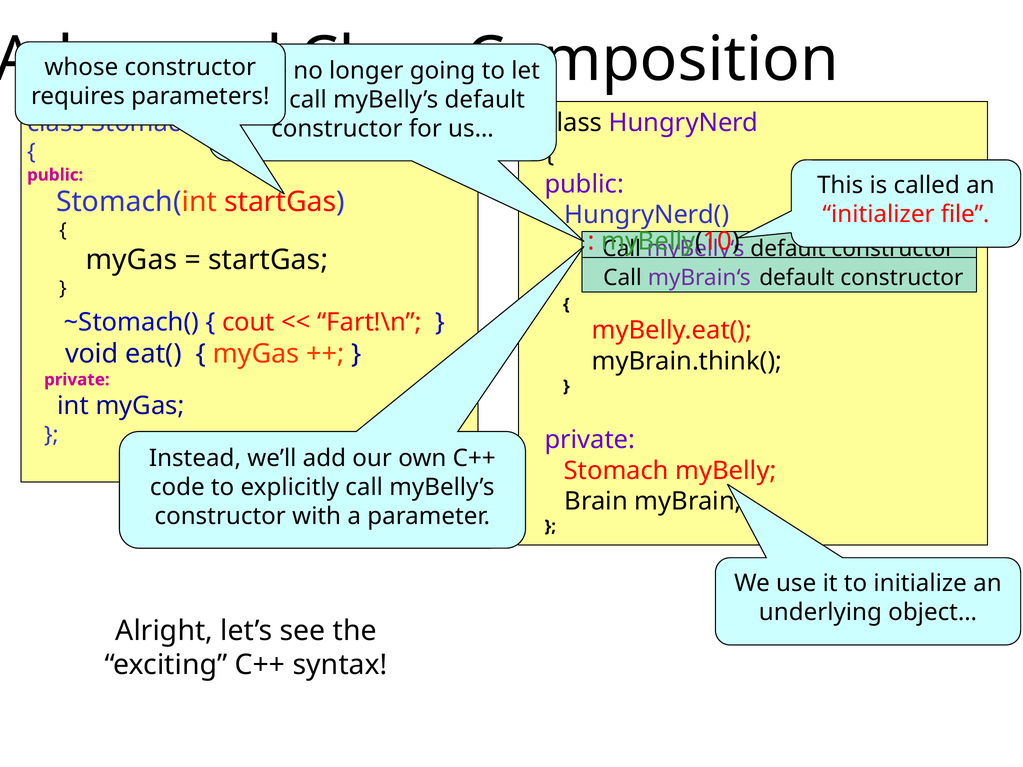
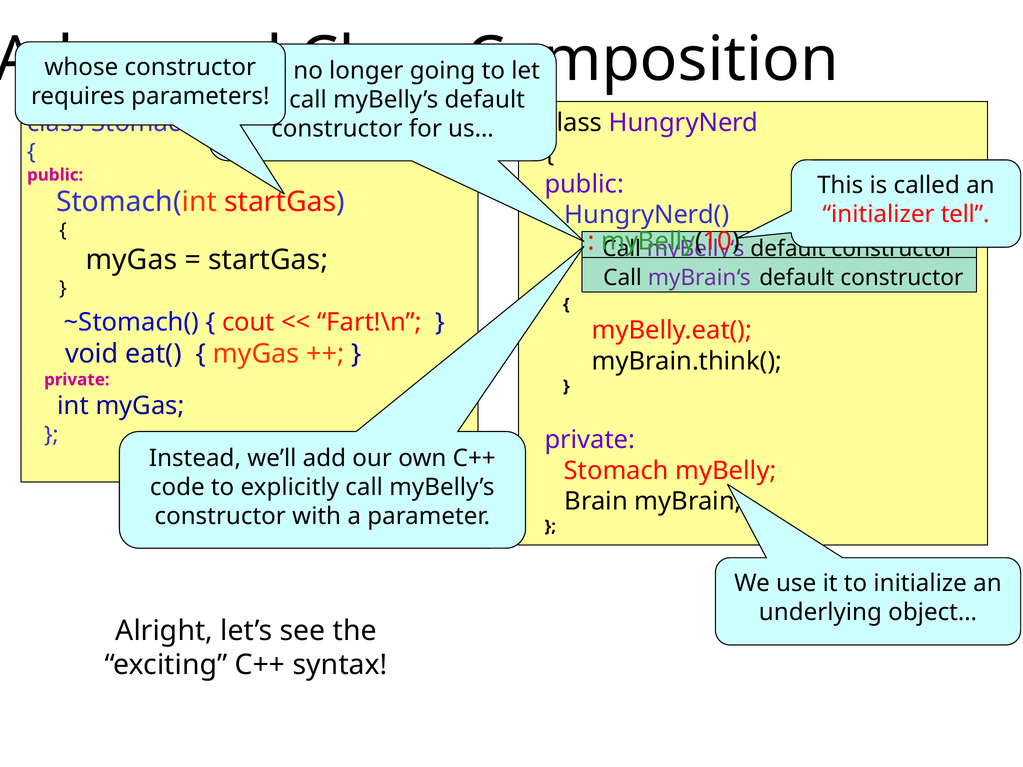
file: file -> tell (965, 214)
